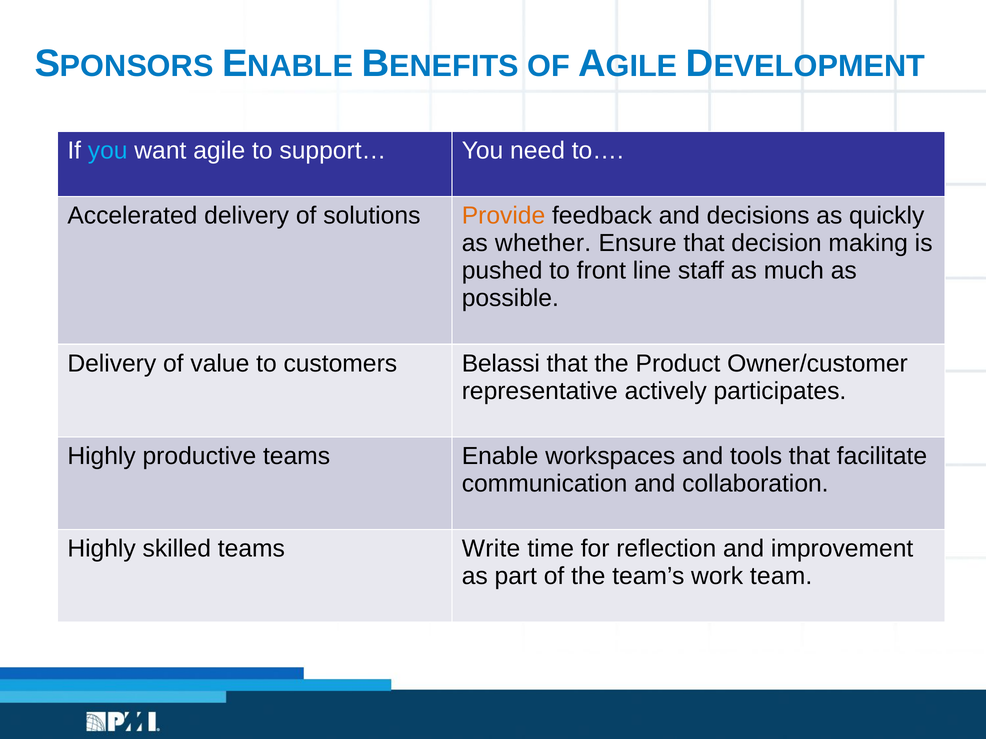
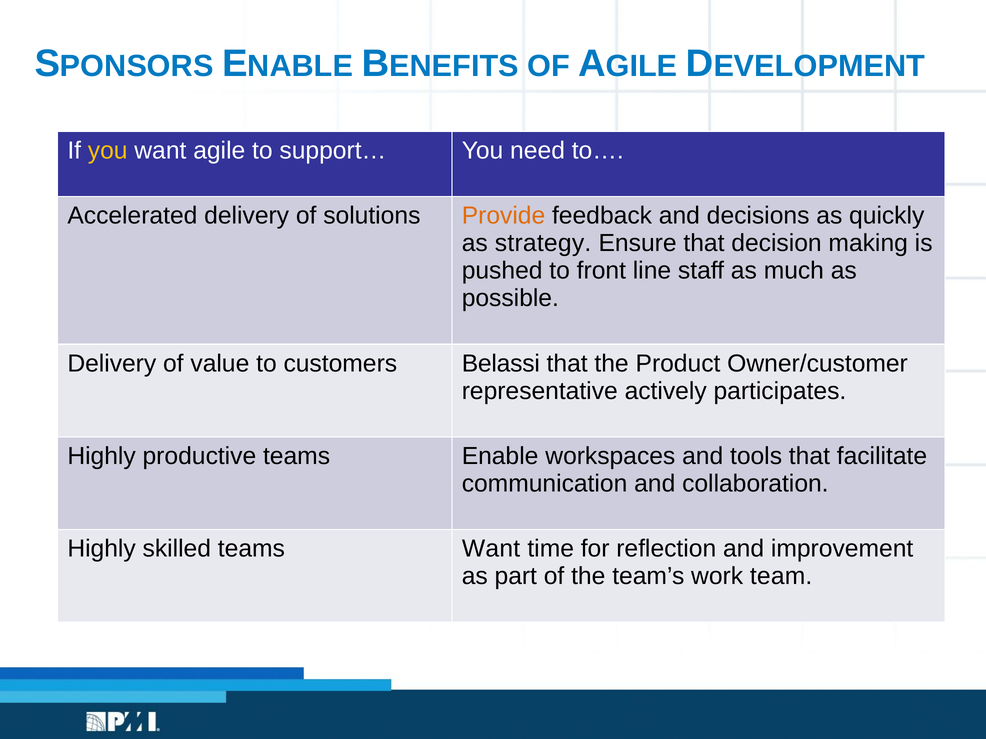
you colour: light blue -> yellow (108, 151)
whether: whether -> strategy (543, 243)
teams Write: Write -> Want (491, 549)
